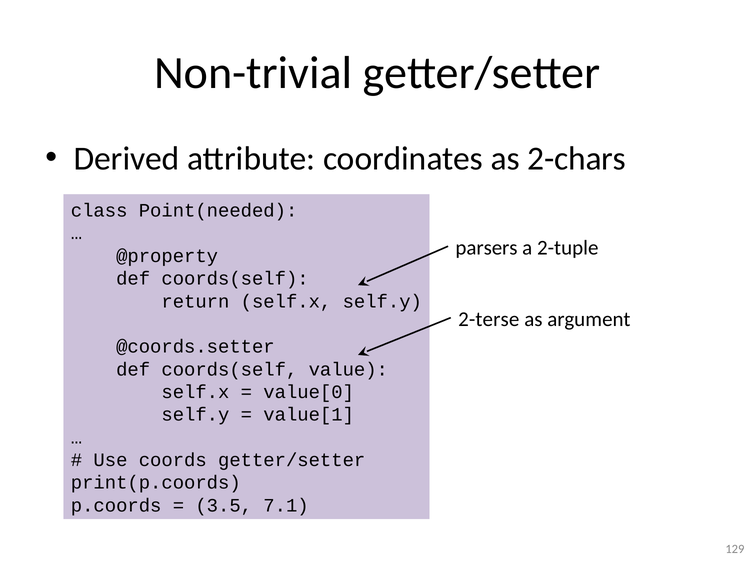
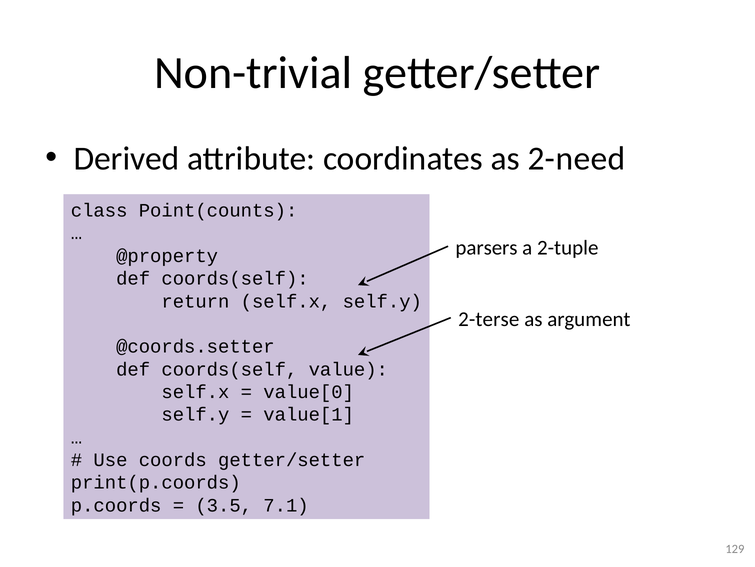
2-chars: 2-chars -> 2-need (576, 158)
Point(needed: Point(needed -> Point(counts (218, 210)
